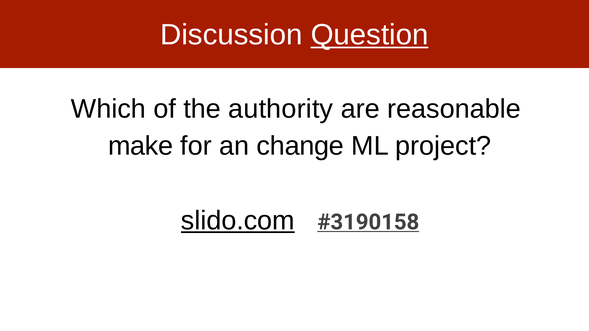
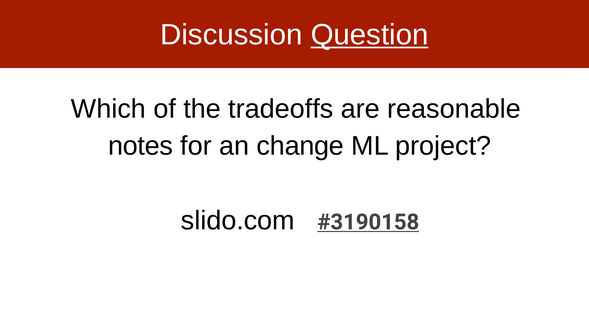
authority: authority -> tradeoffs (281, 109)
make: make -> notes (141, 146)
slido.com underline: present -> none (238, 221)
